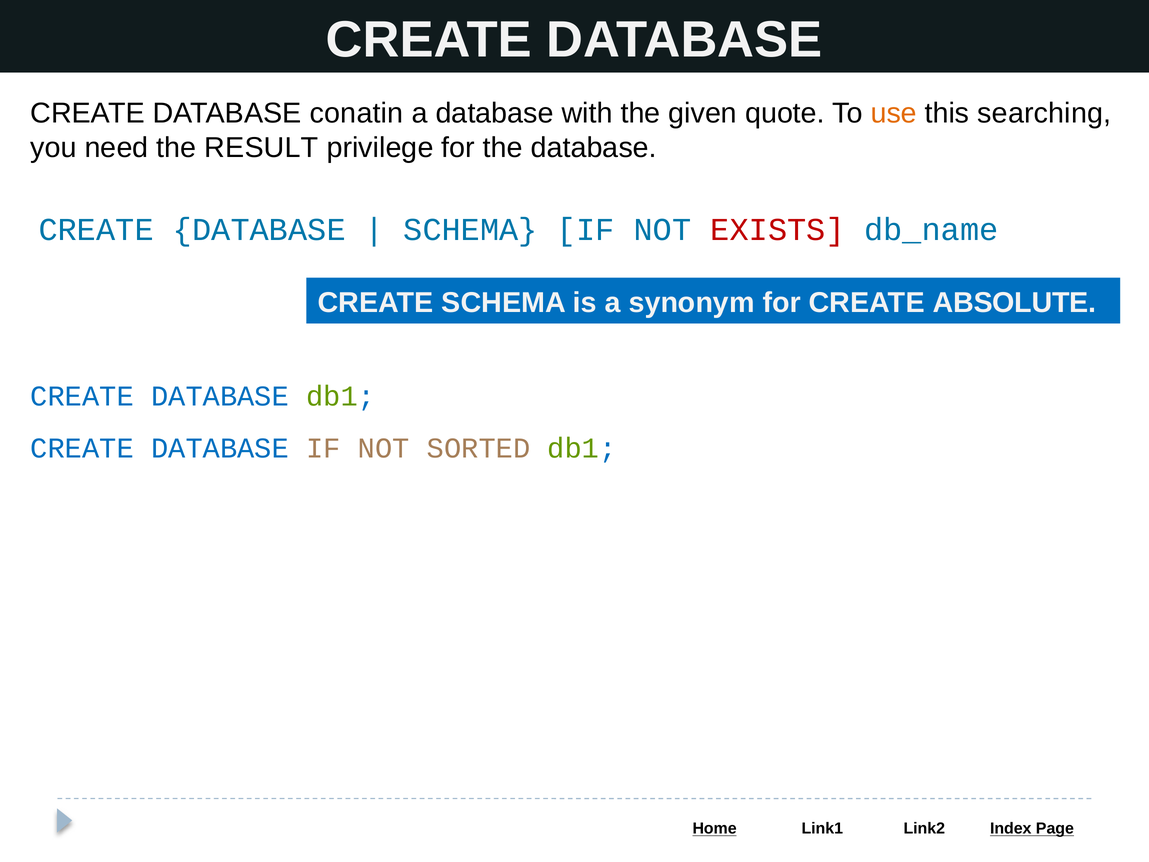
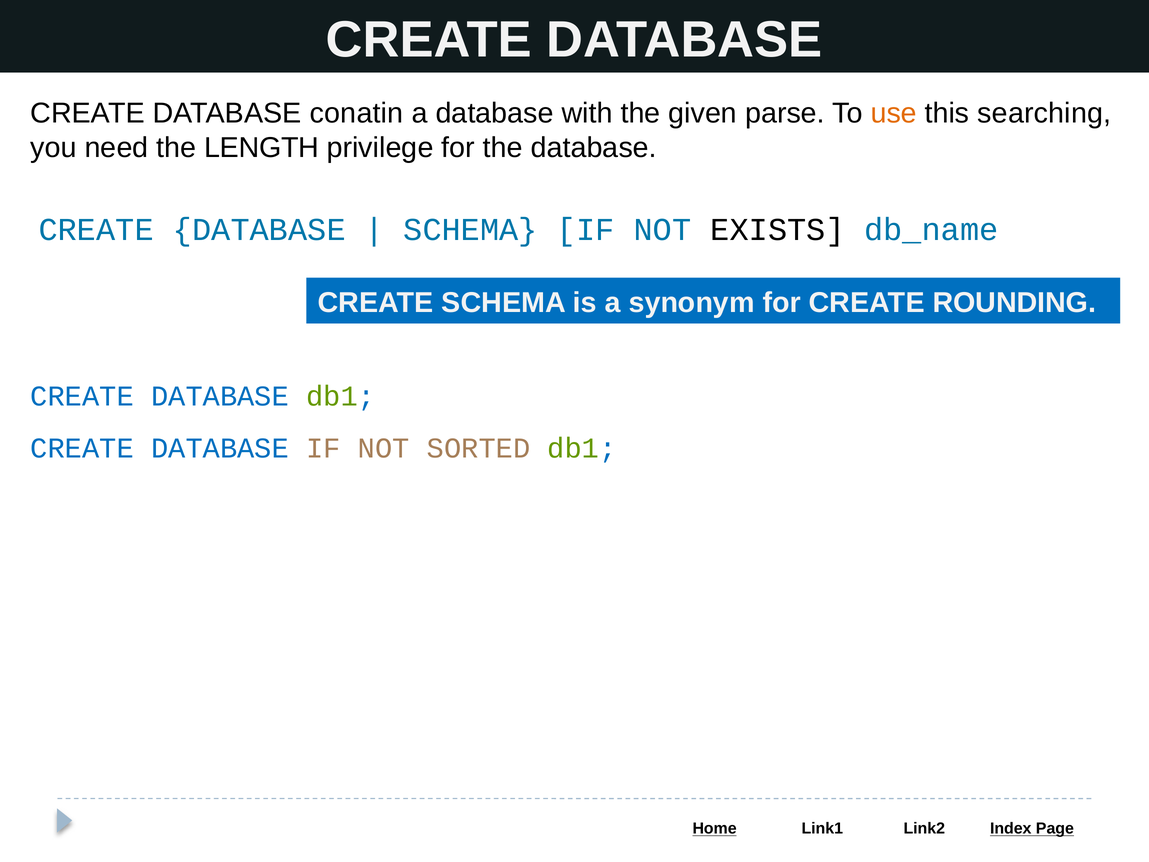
quote: quote -> parse (785, 113)
RESULT: RESULT -> LENGTH (262, 148)
EXISTS colour: red -> black (778, 230)
ABSOLUTE: ABSOLUTE -> ROUNDING (1014, 303)
